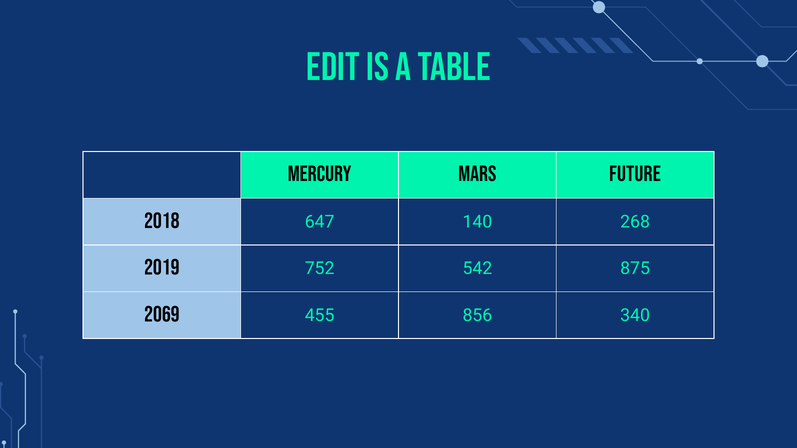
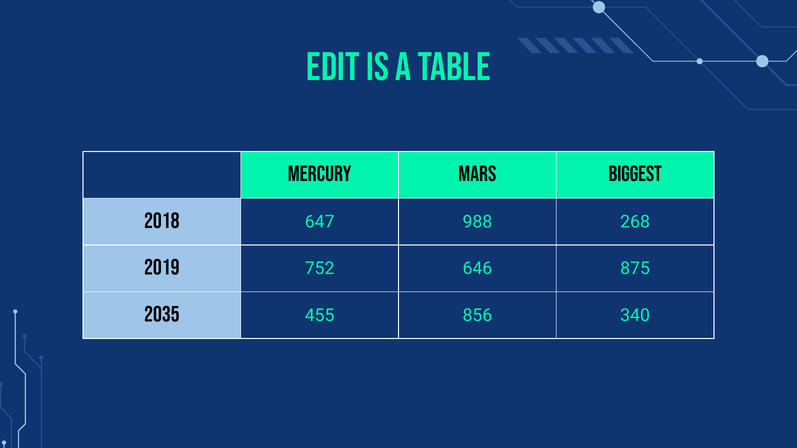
FUTURE: FUTURE -> BIGGEST (635, 174)
140: 140 -> 988 (477, 222)
542: 542 -> 646 (477, 269)
2069: 2069 -> 2035 (162, 315)
